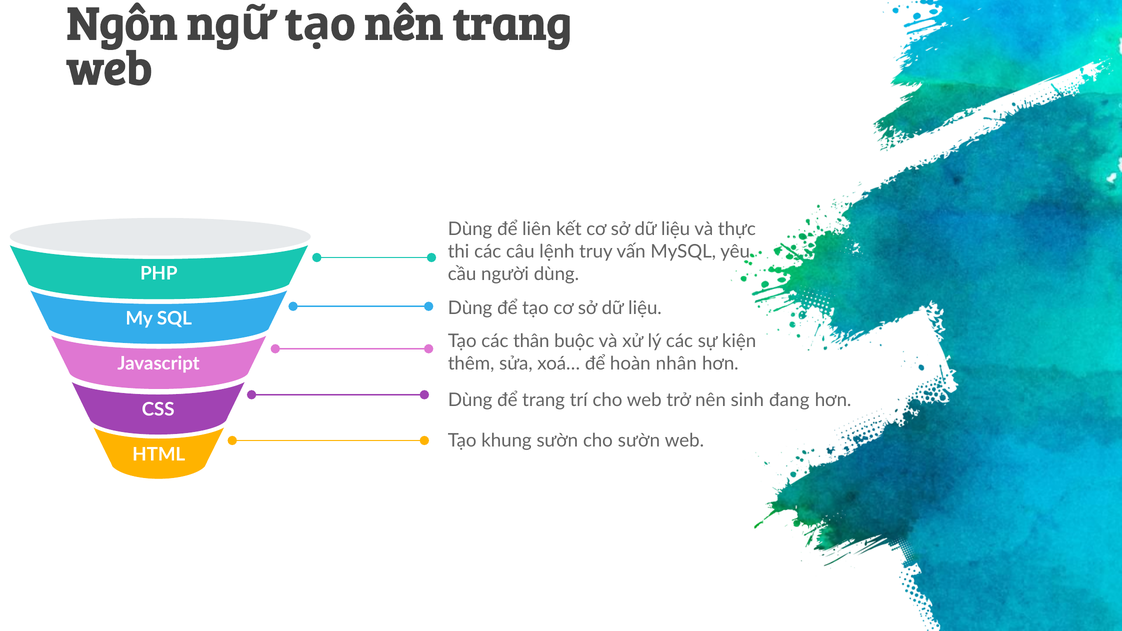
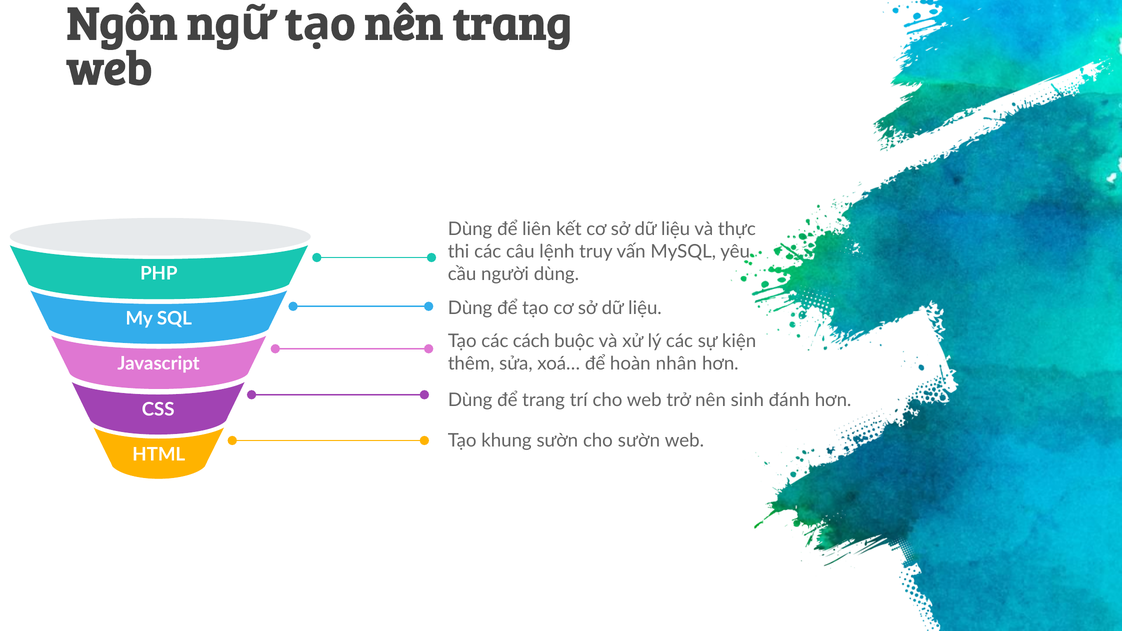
thân: thân -> cách (531, 341)
đang: đang -> đánh (789, 400)
